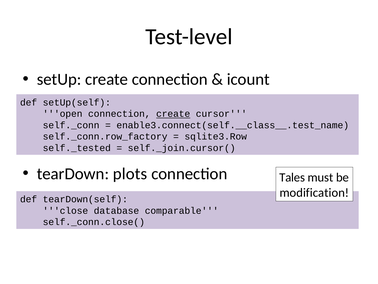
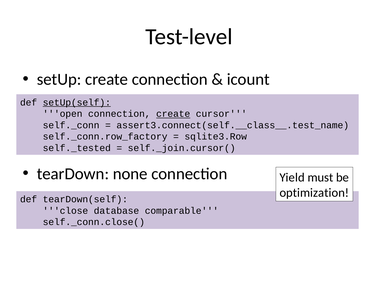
setUp(self underline: none -> present (77, 102)
enable3.connect(self.__class__.test_name: enable3.connect(self.__class__.test_name -> assert3.connect(self.__class__.test_name (233, 125)
plots: plots -> none (130, 173)
Tales: Tales -> Yield (292, 177)
modification: modification -> optimization (314, 192)
